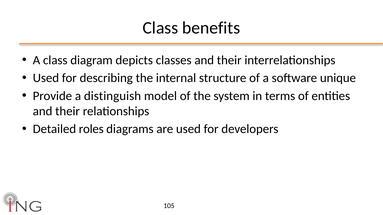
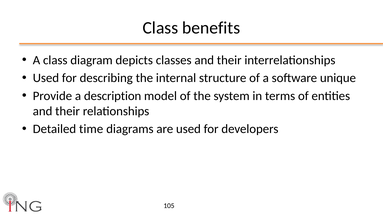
distinguish: distinguish -> description (113, 96)
roles: roles -> time (91, 129)
